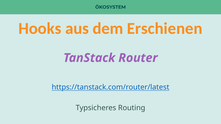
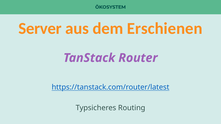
Hooks: Hooks -> Server (40, 29)
